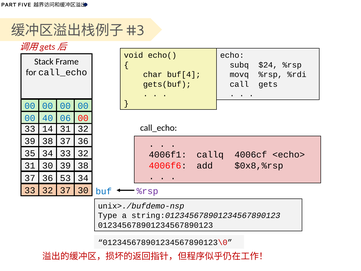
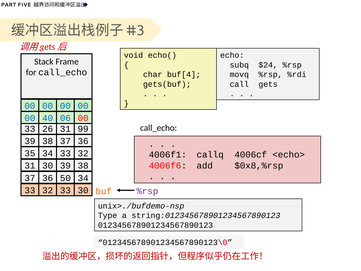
14: 14 -> 26 (48, 129)
31 32: 32 -> 99 (83, 129)
53: 53 -> 50 (65, 178)
32 37: 37 -> 33 (65, 190)
buf colour: blue -> orange (104, 191)
